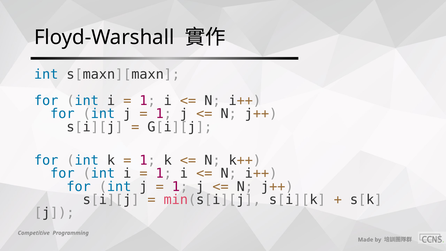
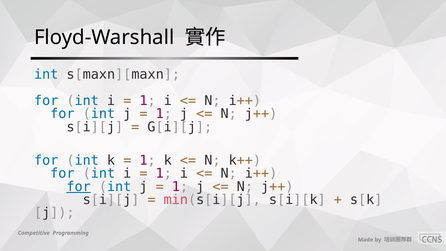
for underline: none -> present (79, 187)
